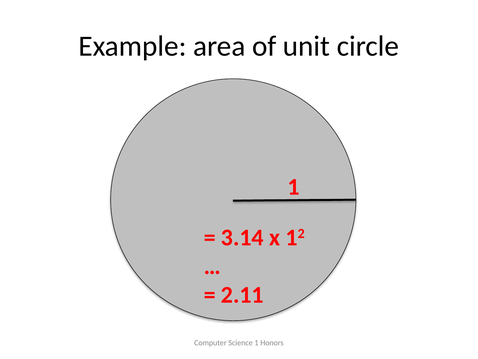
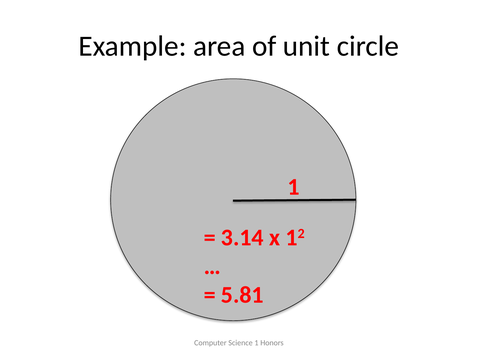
2.11: 2.11 -> 5.81 (242, 294)
